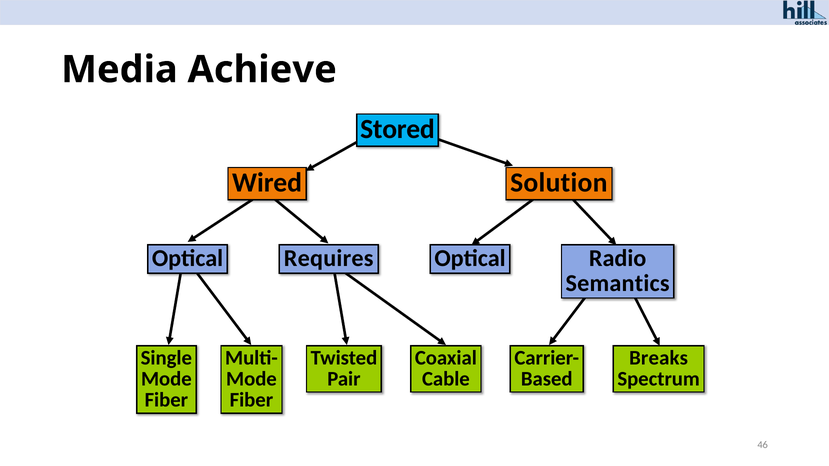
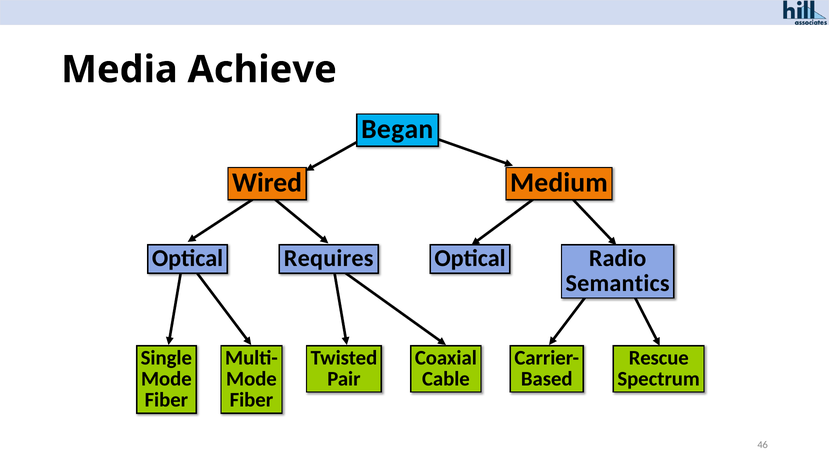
Stored: Stored -> Began (397, 129)
Solution: Solution -> Medium (559, 183)
Breaks: Breaks -> Rescue (659, 358)
